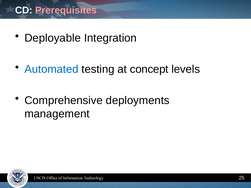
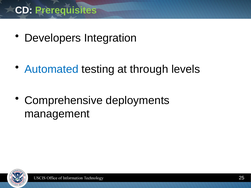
Prerequisites colour: pink -> light green (66, 10)
Deployable: Deployable -> Developers (53, 38)
concept: concept -> through (149, 69)
